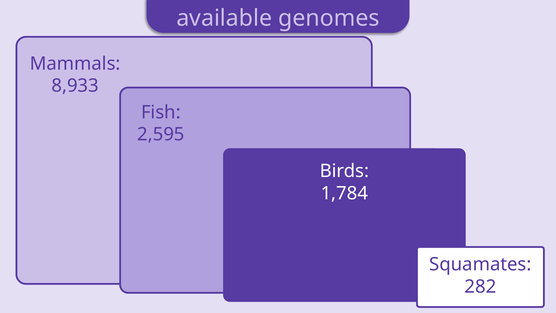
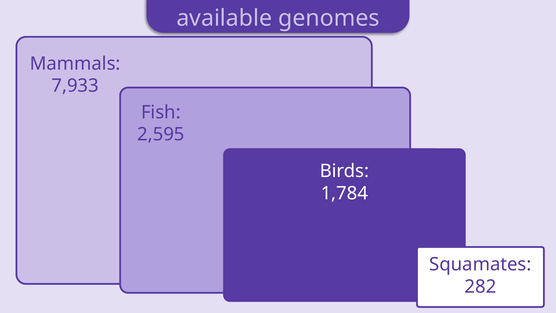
8,933: 8,933 -> 7,933 (75, 86)
